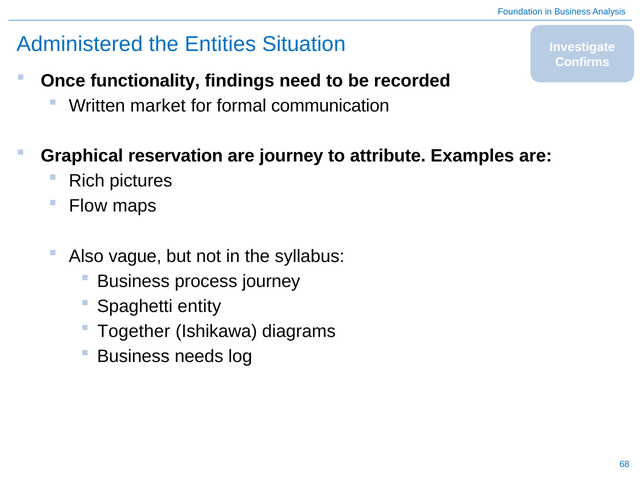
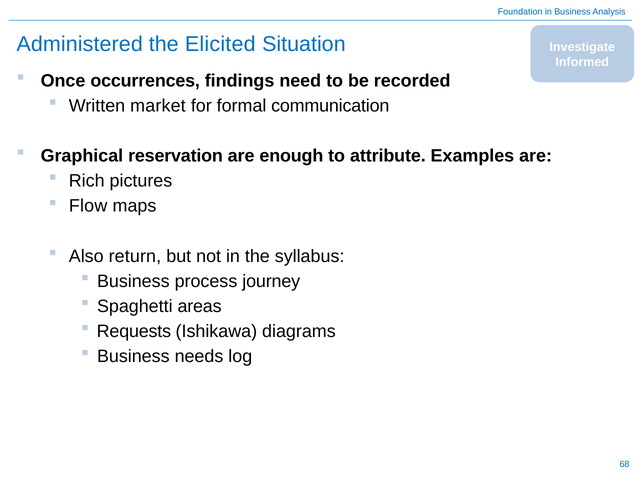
Entities: Entities -> Elicited (220, 44)
Confirms: Confirms -> Informed (582, 62)
functionality: functionality -> occurrences (145, 81)
are journey: journey -> enough (291, 156)
vague: vague -> return (135, 256)
entity: entity -> areas (200, 306)
Together: Together -> Requests (134, 331)
